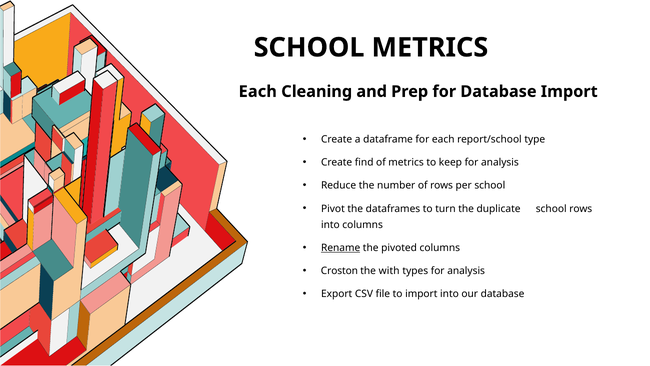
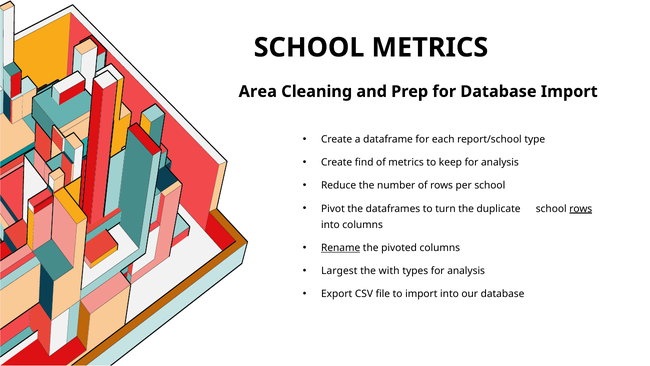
Each: Each -> Area (258, 91)
rows underline: none -> present (581, 208)
Croston: Croston -> Largest (339, 271)
